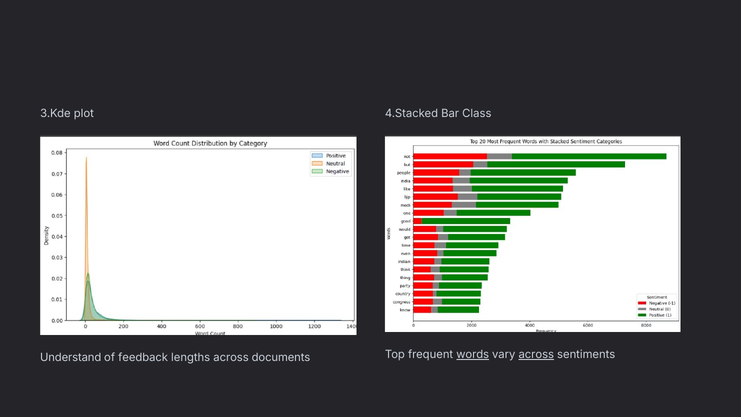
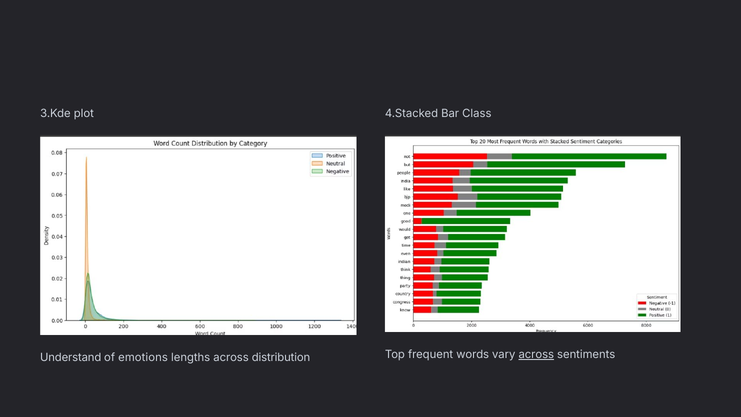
words underline: present -> none (473, 354)
feedback: feedback -> emotions (143, 357)
documents: documents -> distribution (281, 357)
